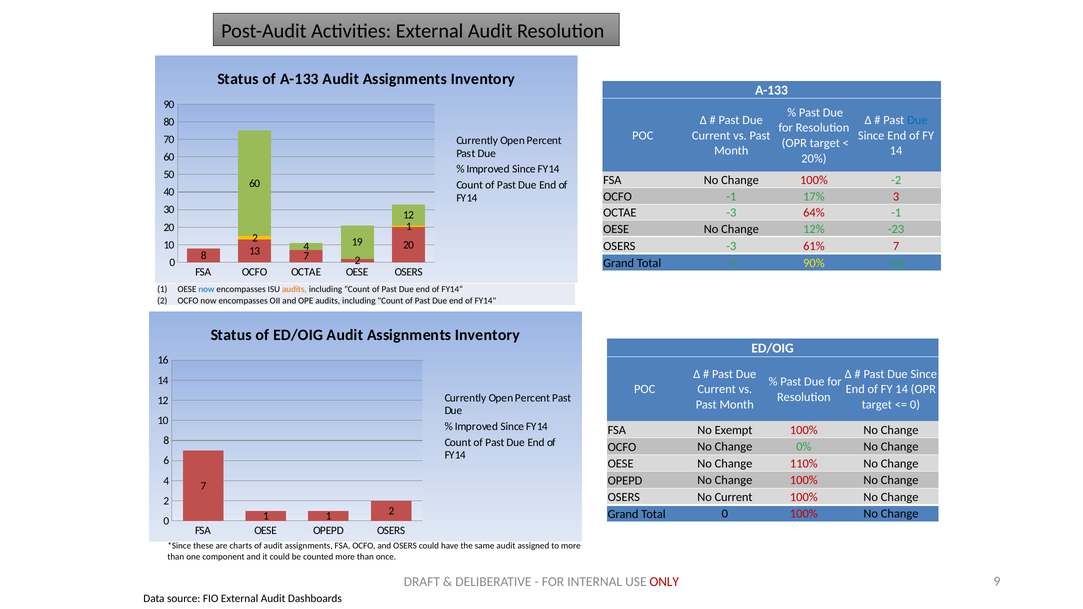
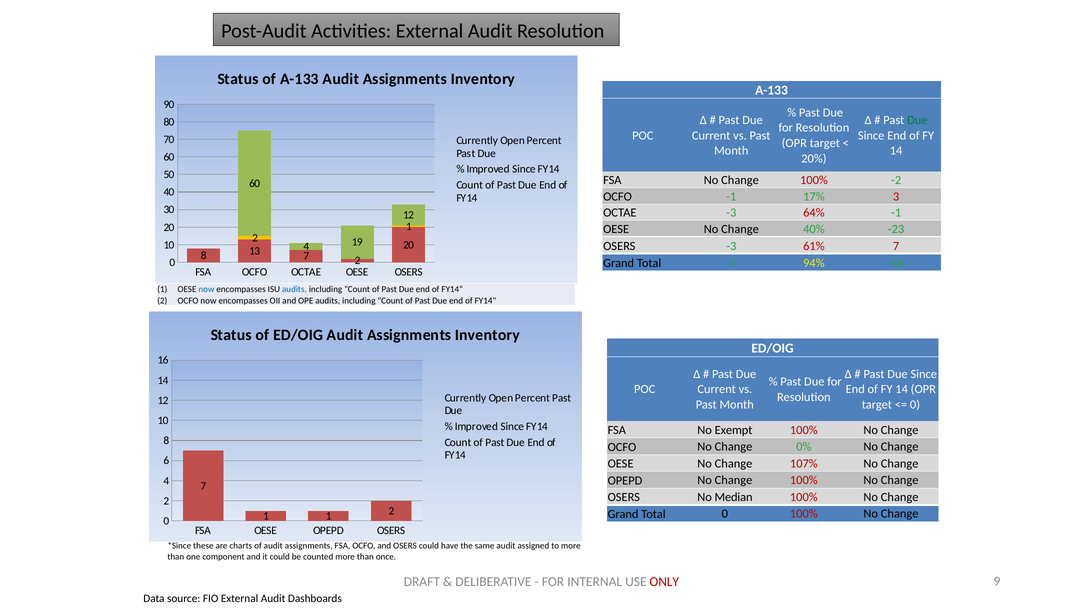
Due colour: blue -> green (917, 120)
12%: 12% -> 40% (814, 229)
90%: 90% -> 94% (814, 263)
audits colour: orange -> blue (294, 290)
110%: 110% -> 107% (804, 464)
No Current: Current -> Median (734, 497)
